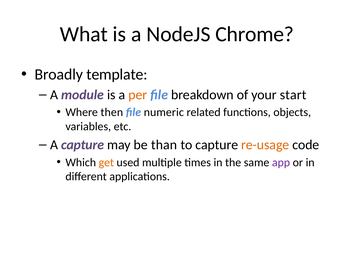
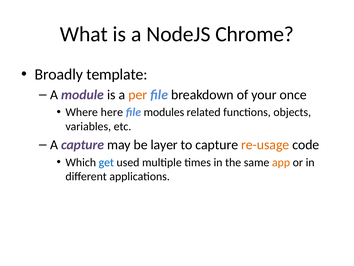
start: start -> once (293, 95)
then: then -> here (112, 112)
numeric: numeric -> modules (164, 112)
than: than -> layer (164, 144)
get colour: orange -> blue (106, 162)
app colour: purple -> orange (281, 162)
